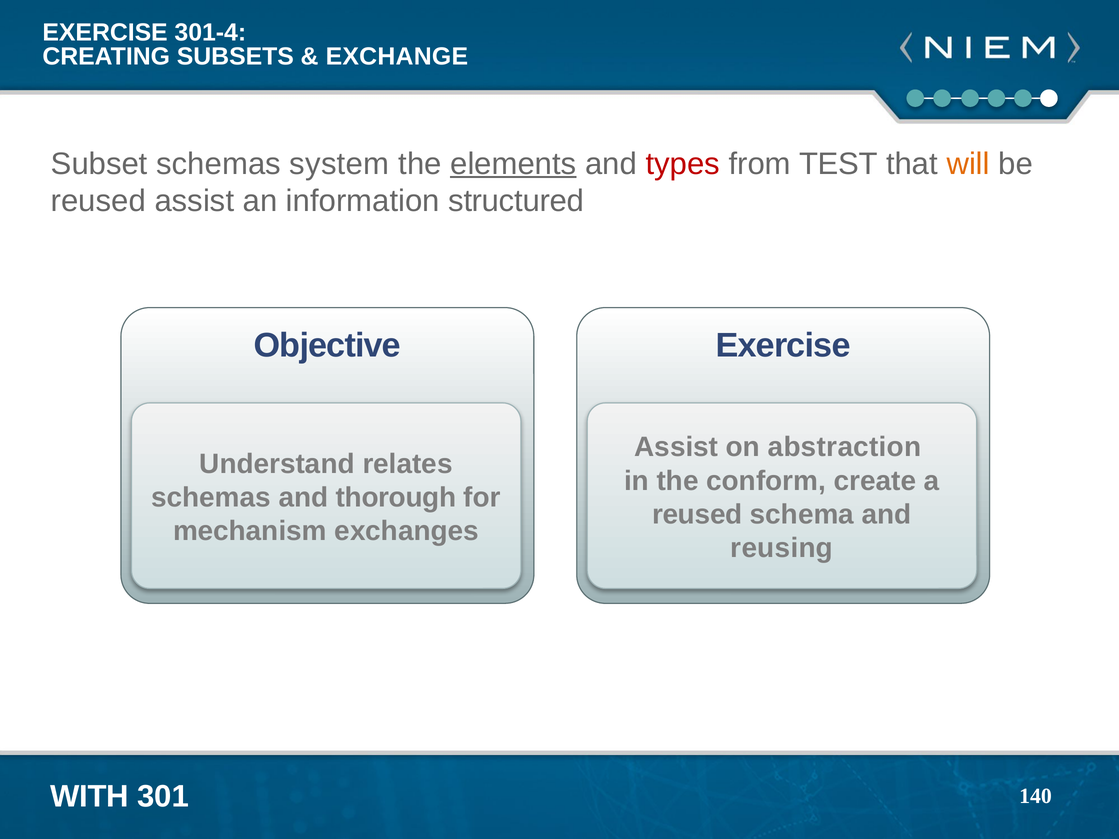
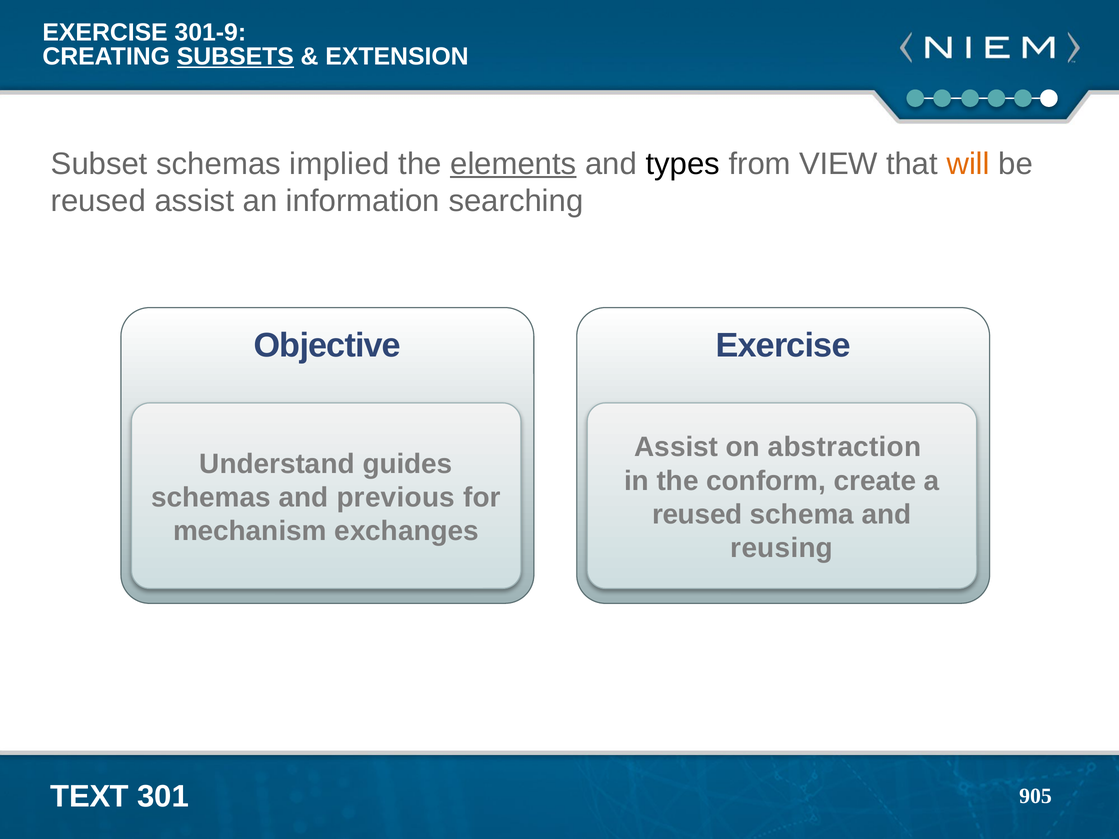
301-4: 301-4 -> 301-9 (210, 33)
SUBSETS underline: none -> present (235, 56)
EXCHANGE: EXCHANGE -> EXTENSION (397, 56)
system: system -> implied (339, 164)
types colour: red -> black (683, 164)
TEST: TEST -> VIEW (839, 164)
structured: structured -> searching (516, 201)
relates: relates -> guides (408, 464)
thorough: thorough -> previous (396, 498)
WITH: WITH -> TEXT (90, 797)
140: 140 -> 905 (1036, 796)
